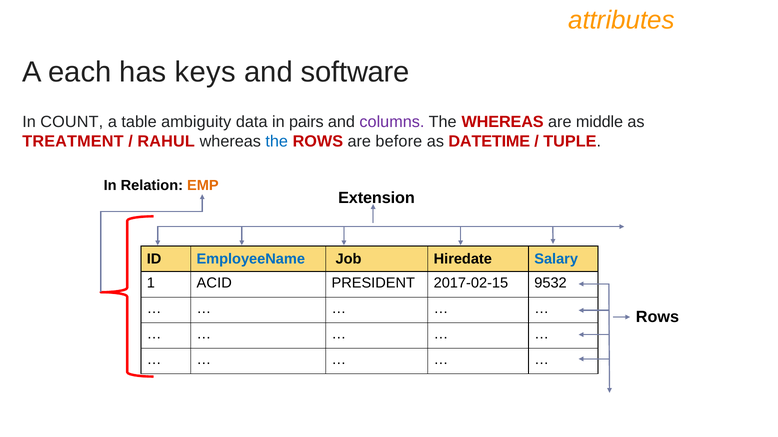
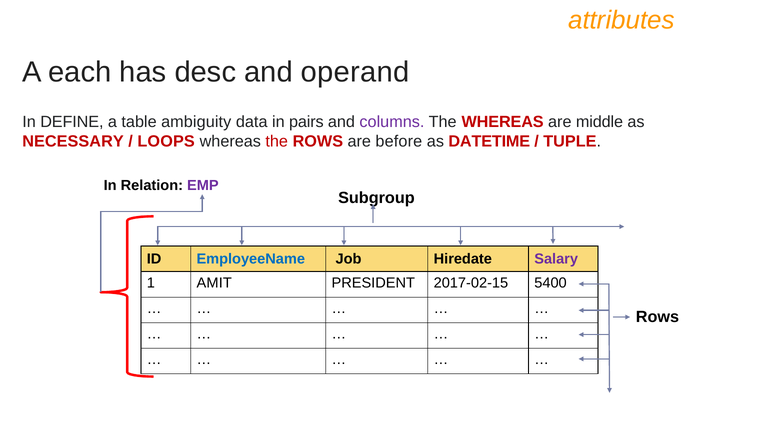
keys: keys -> desc (205, 72)
software: software -> operand (355, 72)
COUNT: COUNT -> DEFINE (72, 122)
TREATMENT: TREATMENT -> NECESSARY (73, 142)
RAHUL: RAHUL -> LOOPS (166, 142)
the colour: blue -> red (277, 142)
EMP colour: orange -> purple (203, 185)
Extension: Extension -> Subgroup (376, 198)
Salary colour: blue -> purple (556, 259)
ACID: ACID -> AMIT (214, 283)
9532: 9532 -> 5400 (551, 283)
